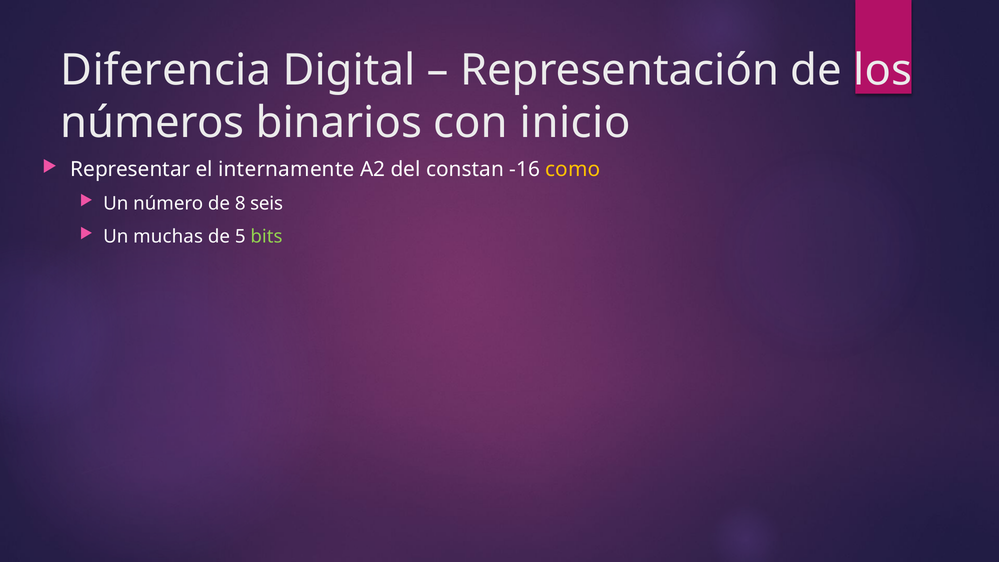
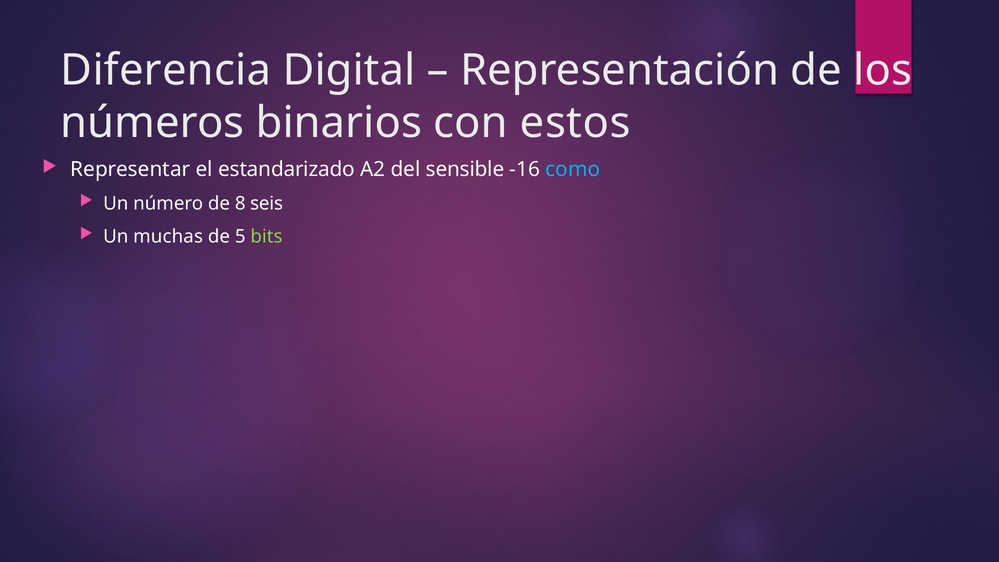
inicio: inicio -> estos (575, 123)
internamente: internamente -> estandarizado (287, 170)
constan: constan -> sensible (465, 170)
como colour: yellow -> light blue (573, 170)
